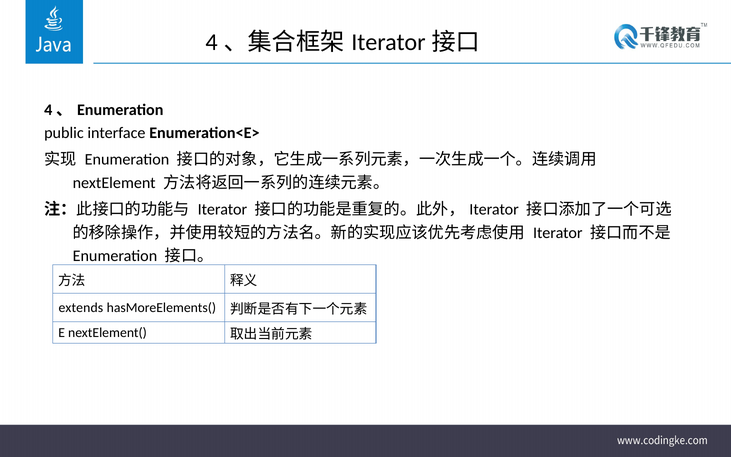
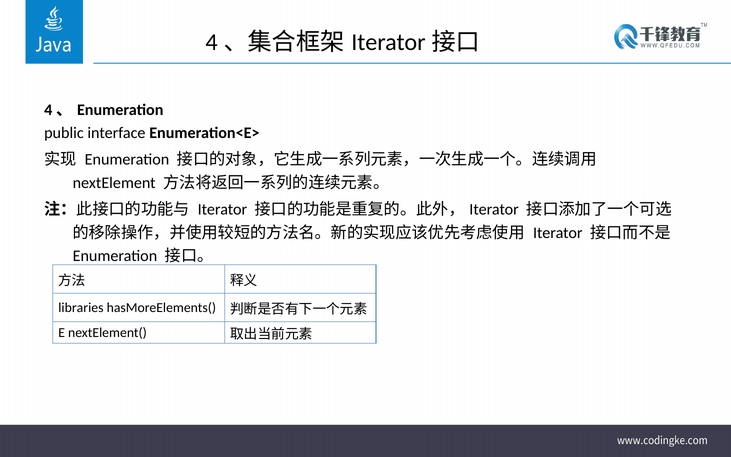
extends: extends -> libraries (81, 308)
